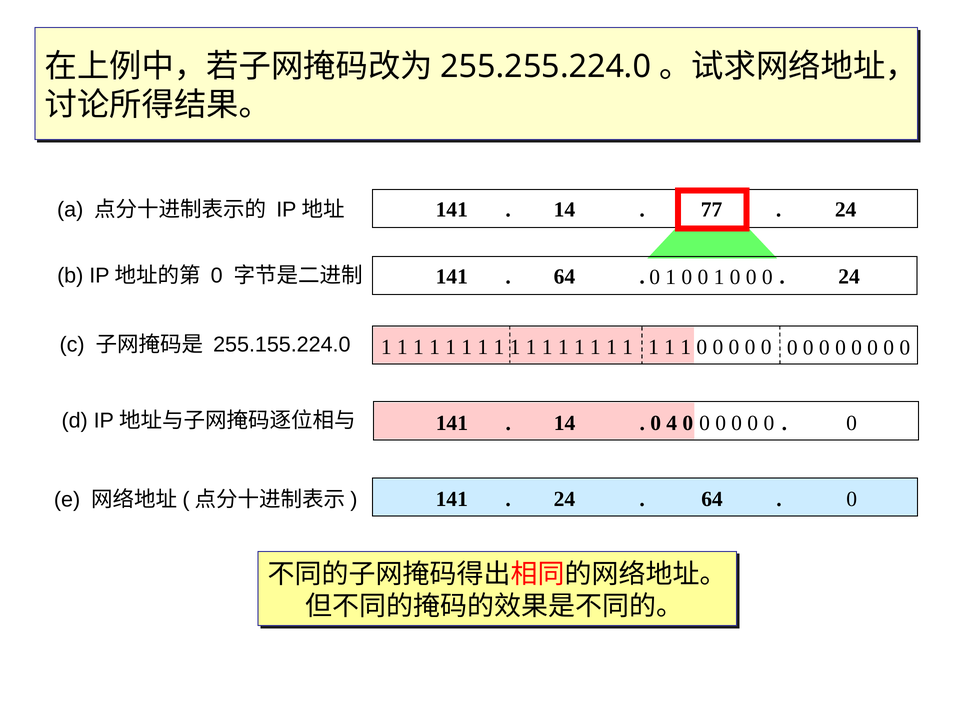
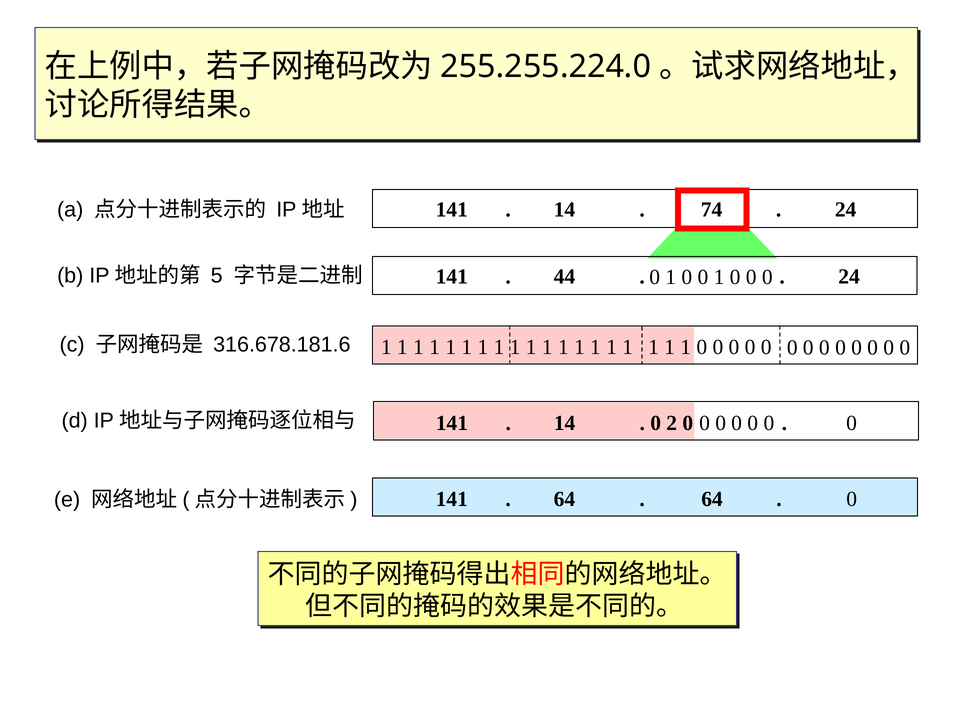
77: 77 -> 74 (712, 210)
0: 0 -> 5 (217, 276)
64: 64 -> 44 (564, 277)
255.155.224.0: 255.155.224.0 -> 316.678.181.6 (282, 345)
4: 4 -> 2 (672, 423)
24: 24 -> 64 (564, 500)
